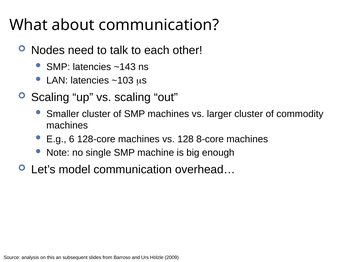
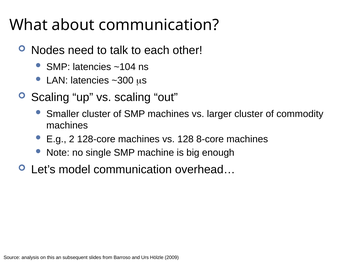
~143: ~143 -> ~104 (125, 67)
~103: ~103 -> ~300 (123, 80)
6: 6 -> 2 (72, 139)
